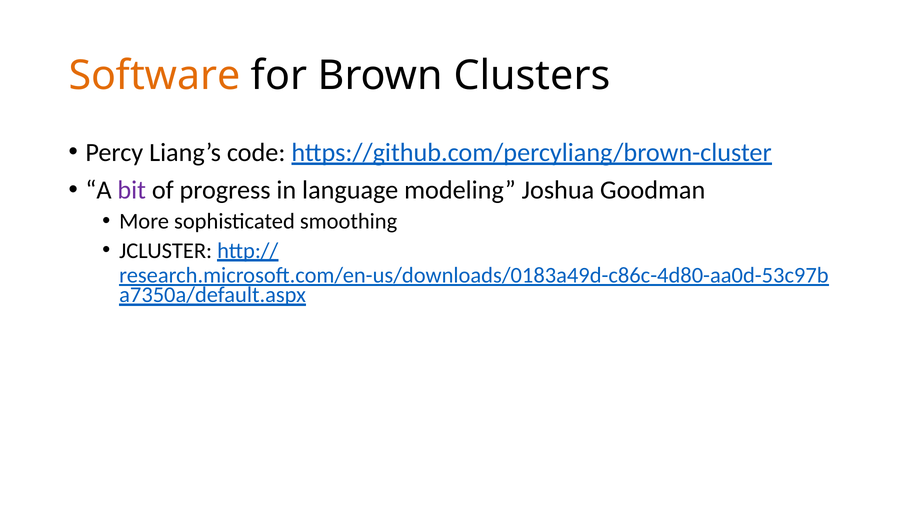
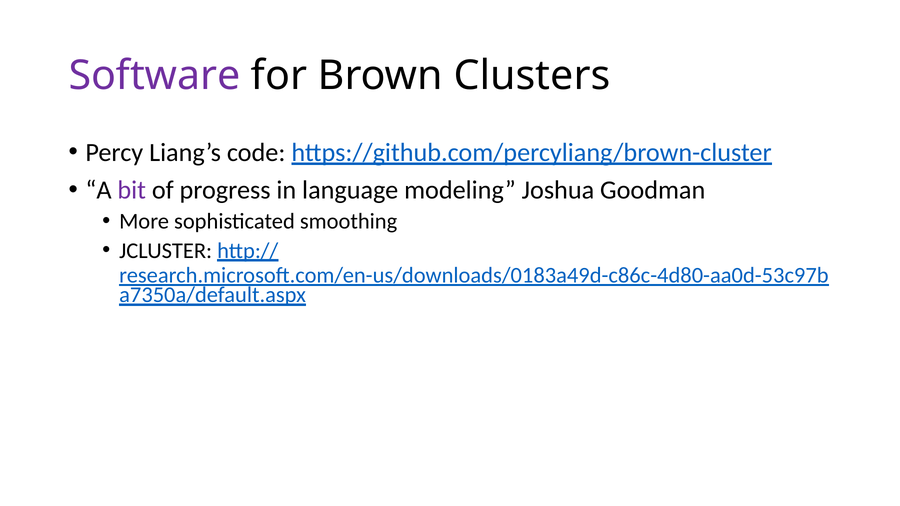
Software colour: orange -> purple (154, 76)
